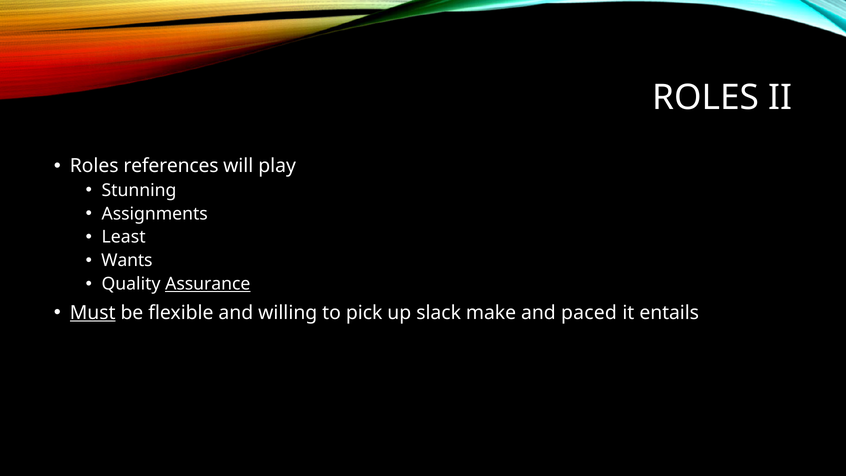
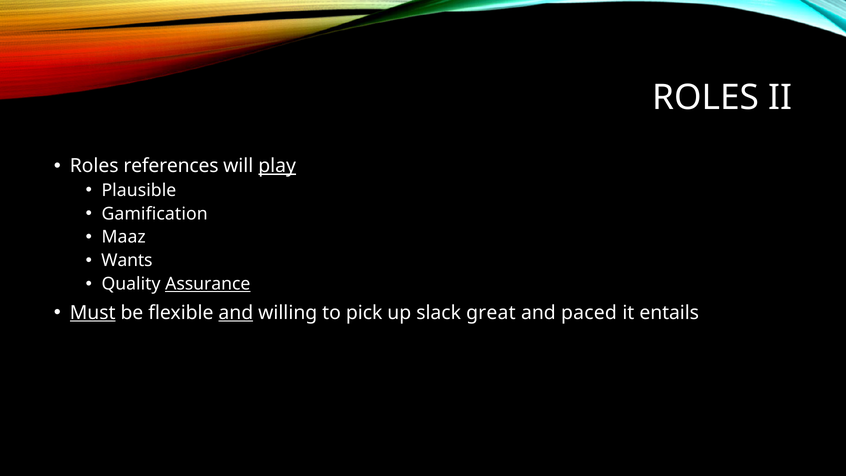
play underline: none -> present (277, 166)
Stunning: Stunning -> Plausible (139, 190)
Assignments: Assignments -> Gamification (155, 214)
Least: Least -> Maaz (124, 237)
and underline: none -> present (236, 313)
make: make -> great (491, 313)
